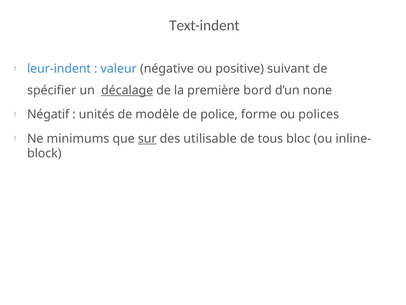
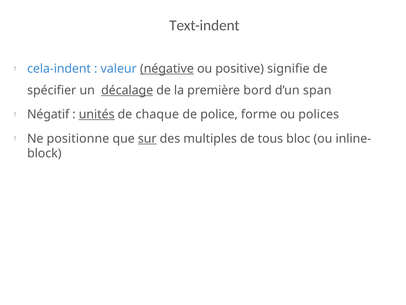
leur-indent: leur-indent -> cela-indent (59, 69)
négative underline: none -> present (167, 69)
suivant: suivant -> signifie (288, 69)
none: none -> span (317, 90)
unités underline: none -> present (97, 114)
modèle: modèle -> chaque (157, 114)
minimums: minimums -> positionne (78, 138)
utilisable: utilisable -> multiples (210, 138)
